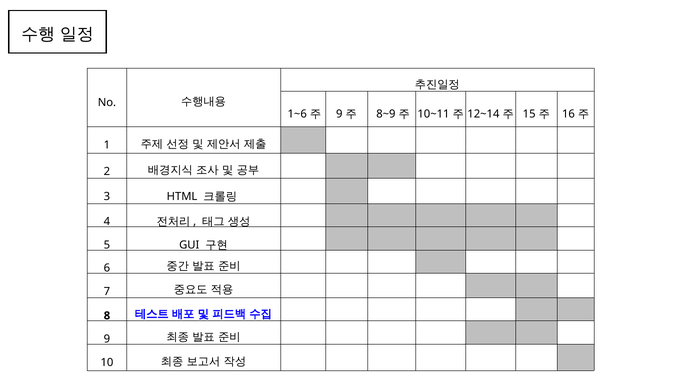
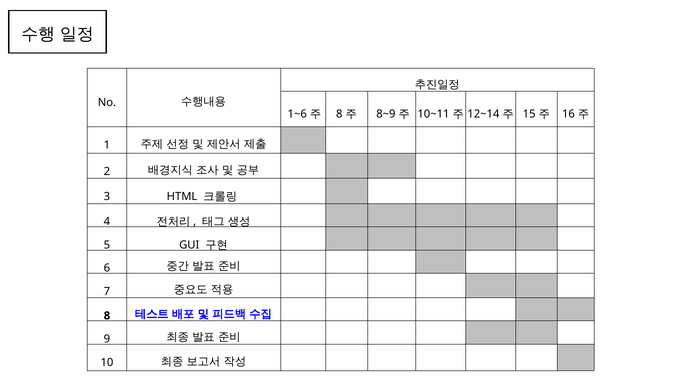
9: 9 -> 8 (339, 114)
